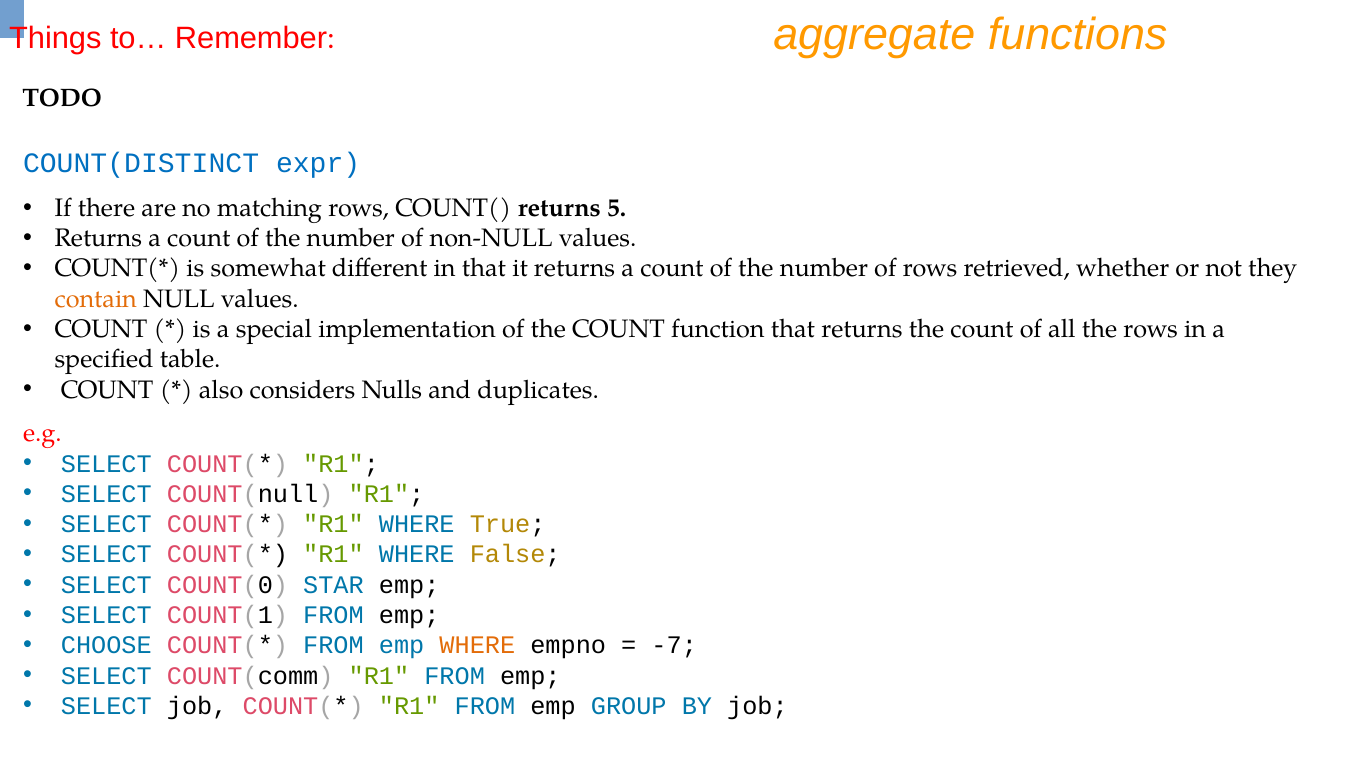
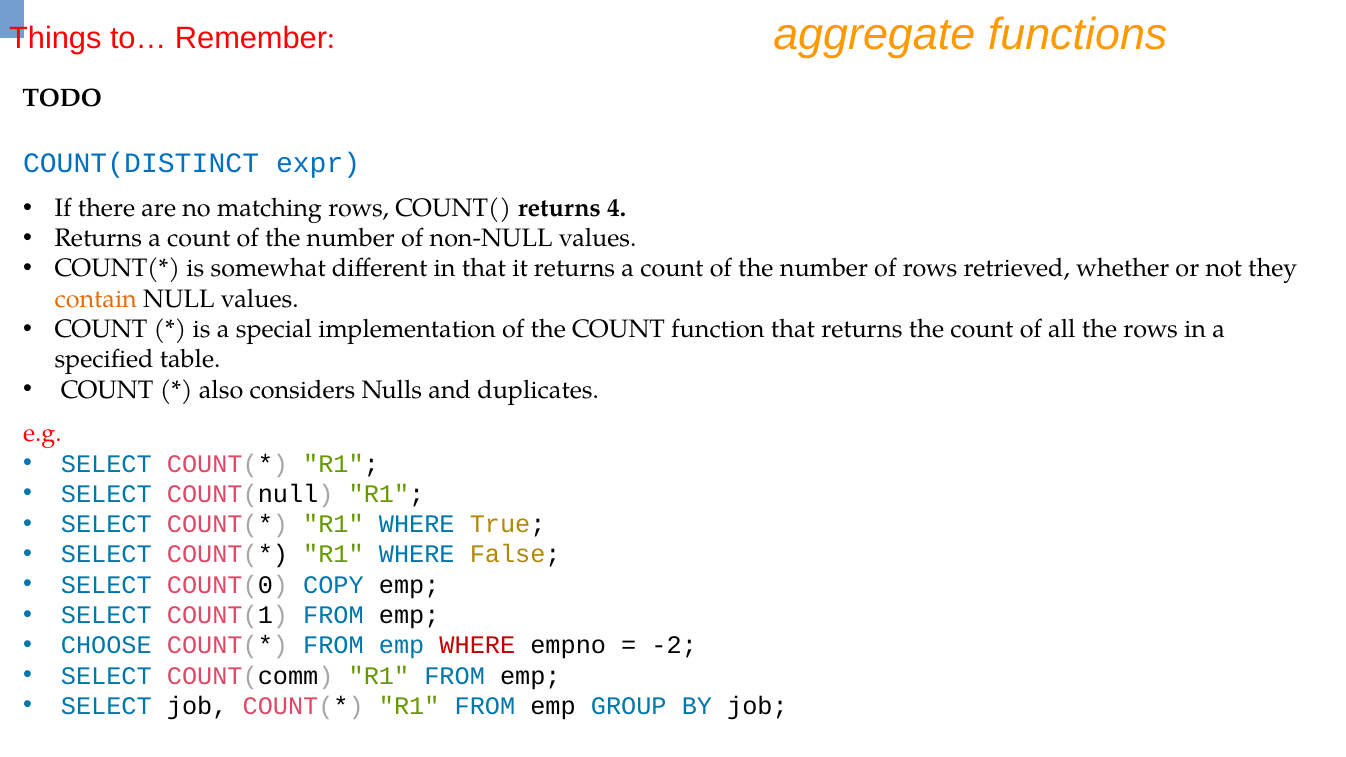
5: 5 -> 4 (617, 208)
STAR: STAR -> COPY (333, 585)
WHERE colour: orange -> red (477, 645)
-7: -7 -> -2 (674, 645)
